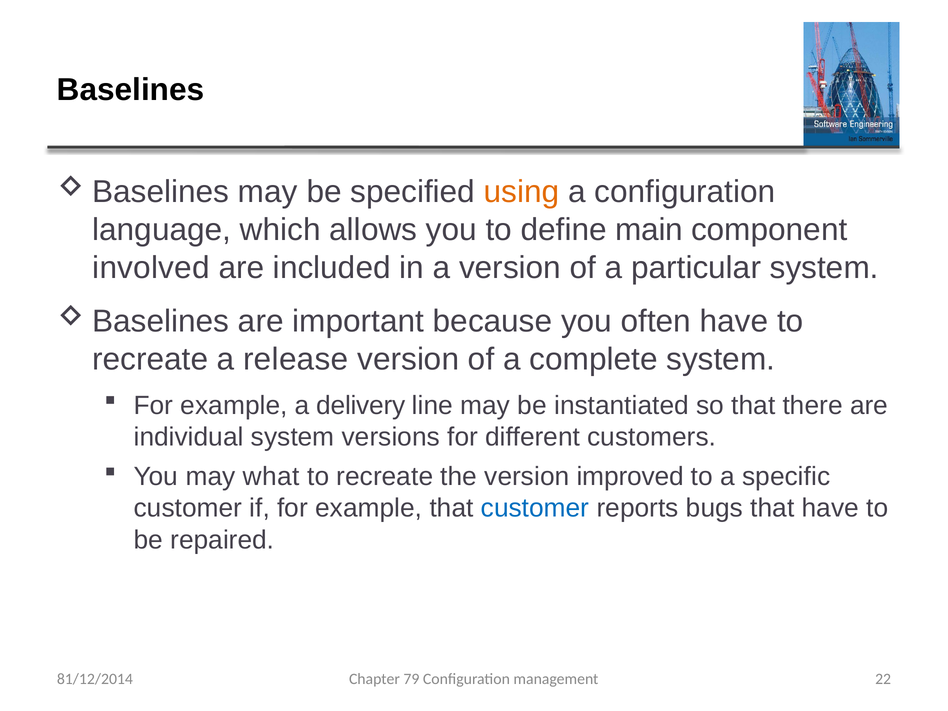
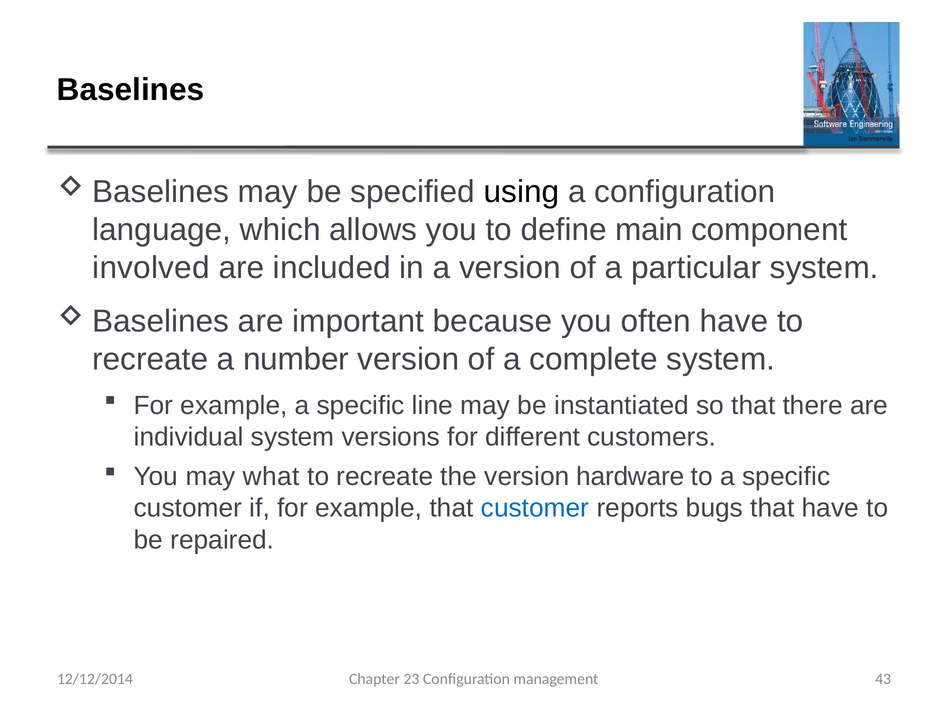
using colour: orange -> black (522, 192)
release: release -> number (296, 359)
example a delivery: delivery -> specific (361, 406)
improved: improved -> hardware (630, 477)
79: 79 -> 23 (411, 679)
22: 22 -> 43 (883, 679)
81/12/2014: 81/12/2014 -> 12/12/2014 (95, 679)
